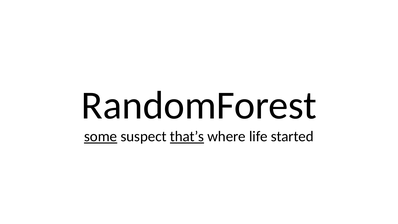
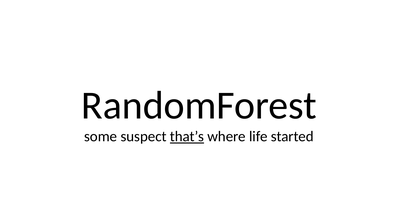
some underline: present -> none (101, 136)
